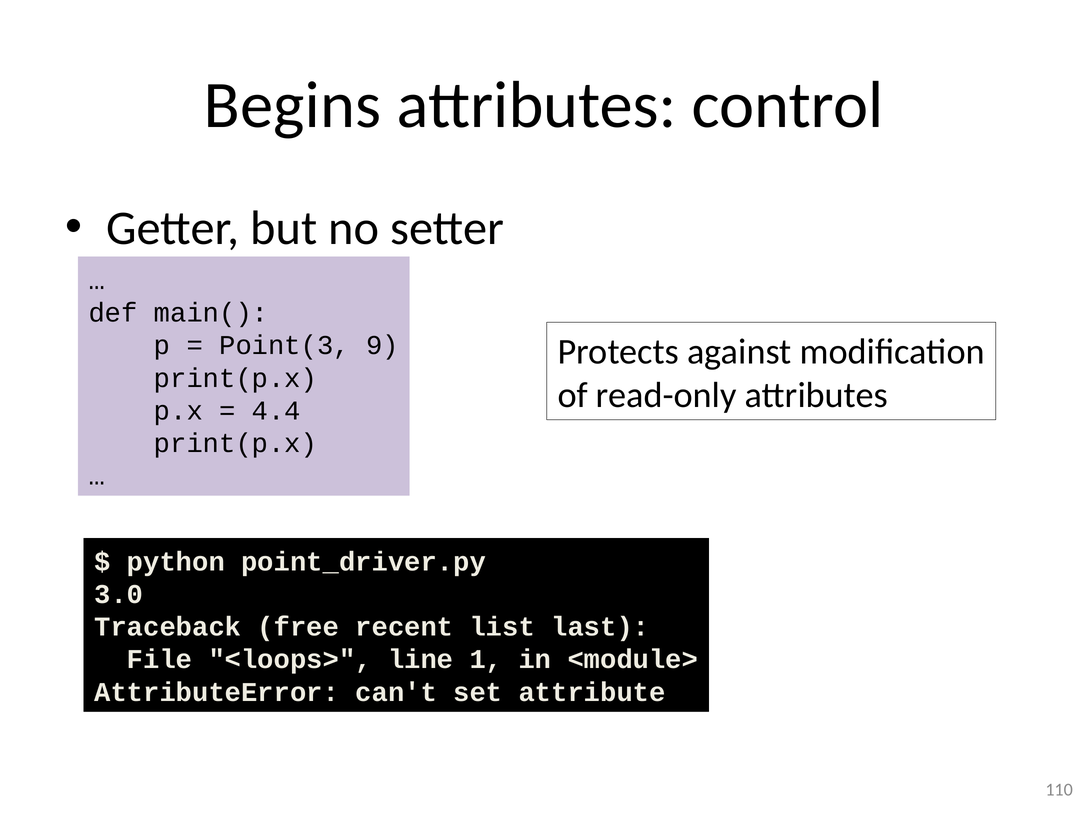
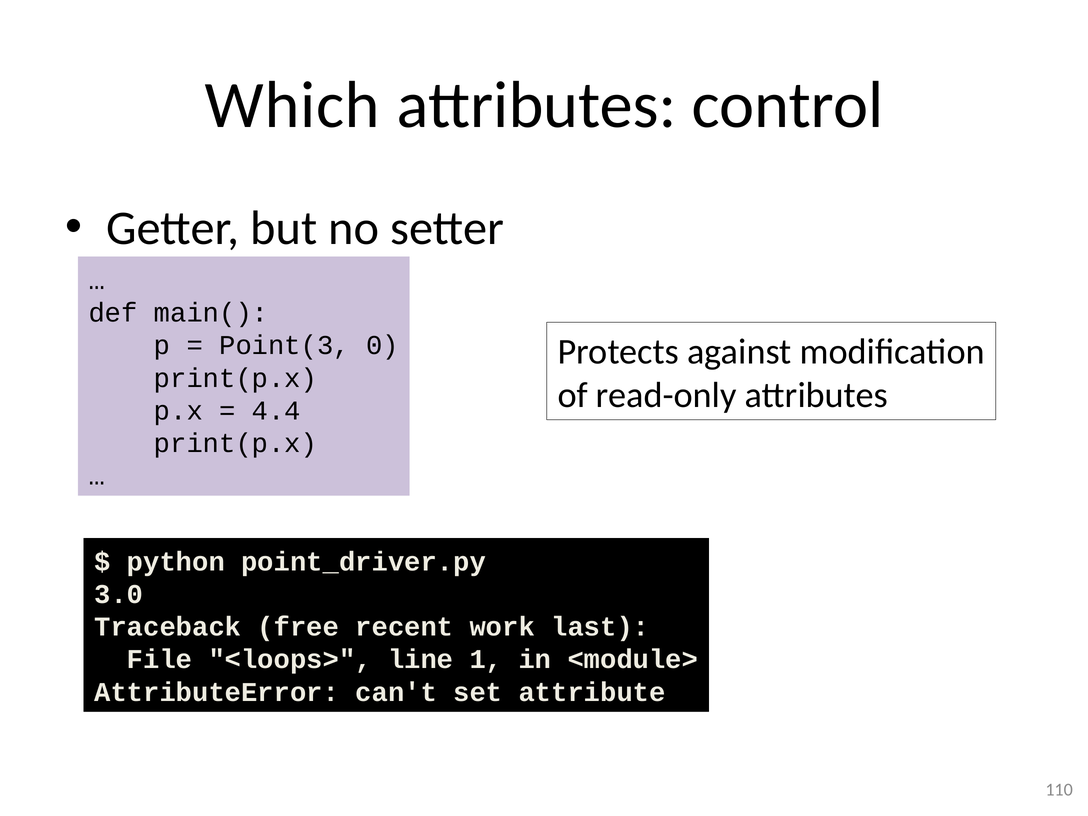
Begins: Begins -> Which (292, 105)
9: 9 -> 0 (382, 345)
list: list -> work (502, 627)
